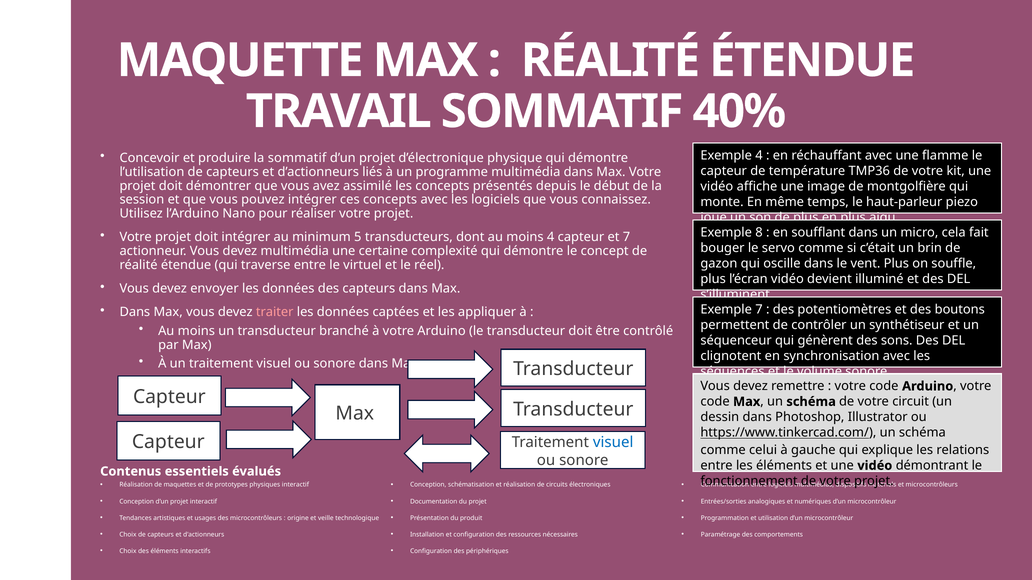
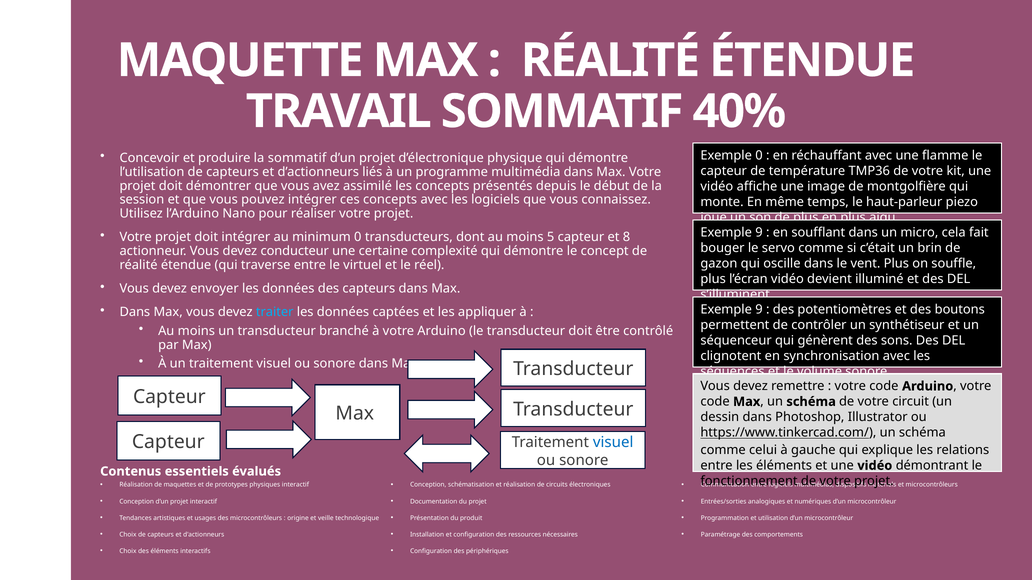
Exemple 4: 4 -> 0 (759, 156)
8: 8 -> 9 (759, 233)
minimum 5: 5 -> 0 (358, 237)
moins 4: 4 -> 5 (551, 237)
et 7: 7 -> 8 (627, 237)
devez multimédia: multimédia -> conducteur (295, 251)
traiter colour: pink -> light blue (275, 312)
7: 7 -> 9 (759, 310)
